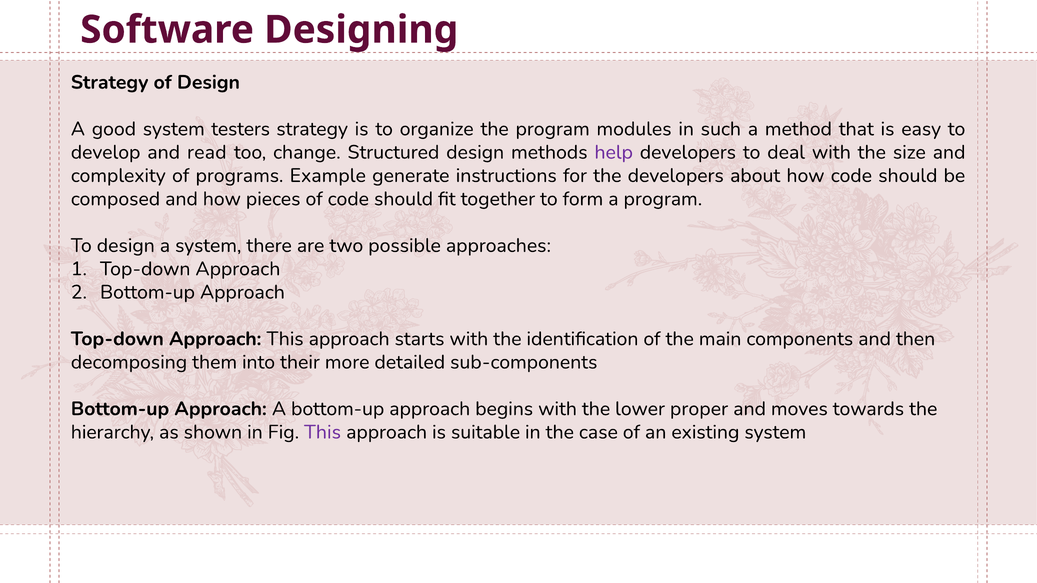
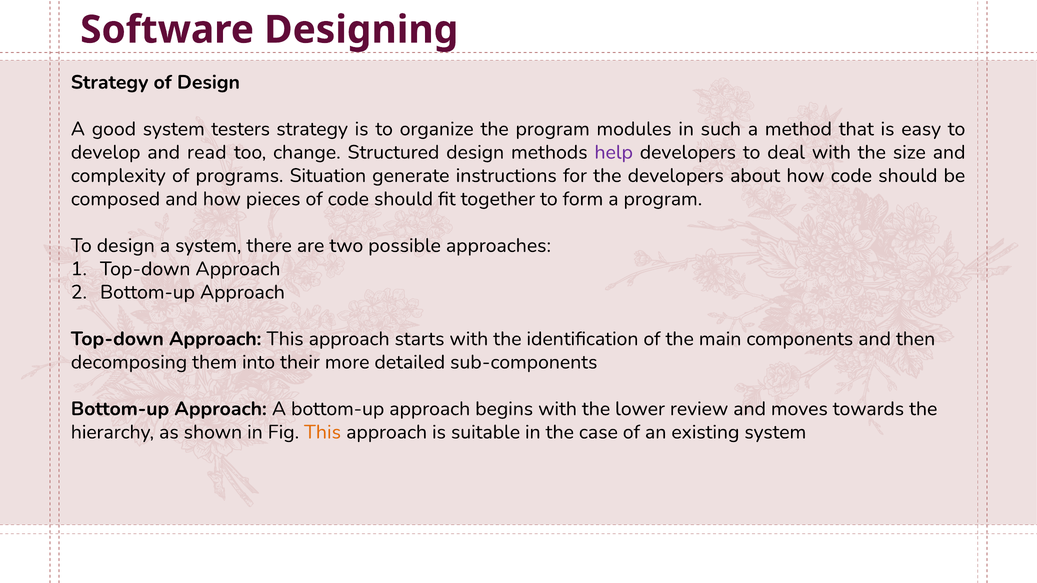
Example: Example -> Situation (328, 176)
proper: proper -> review (699, 409)
This colour: purple -> orange (323, 432)
